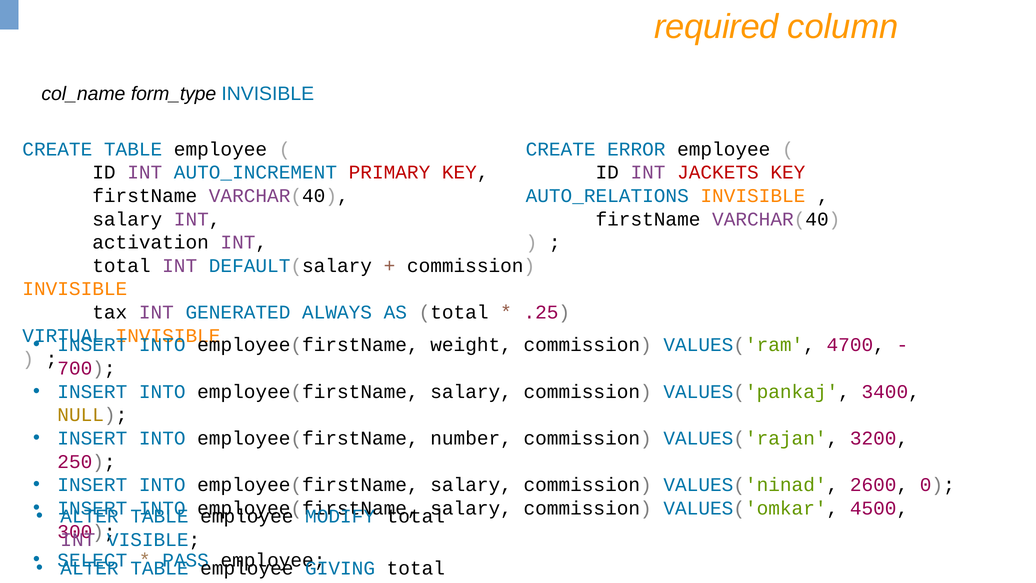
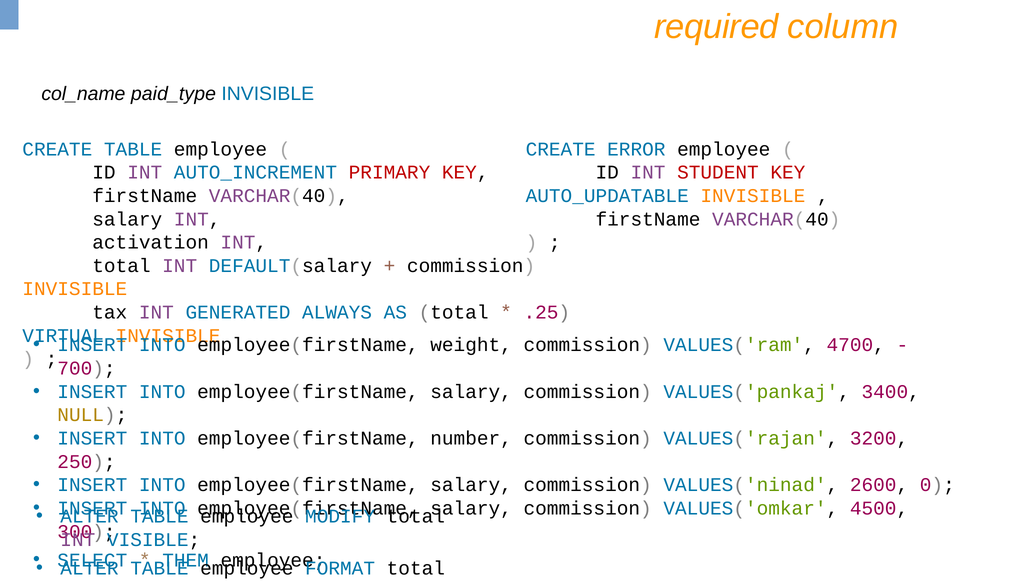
form_type: form_type -> paid_type (173, 94)
JACKETS: JACKETS -> STUDENT (718, 172)
AUTO_RELATIONS: AUTO_RELATIONS -> AUTO_UPDATABLE (607, 196)
PASS: PASS -> THEM (186, 560)
GIVING: GIVING -> FORMAT (340, 568)
